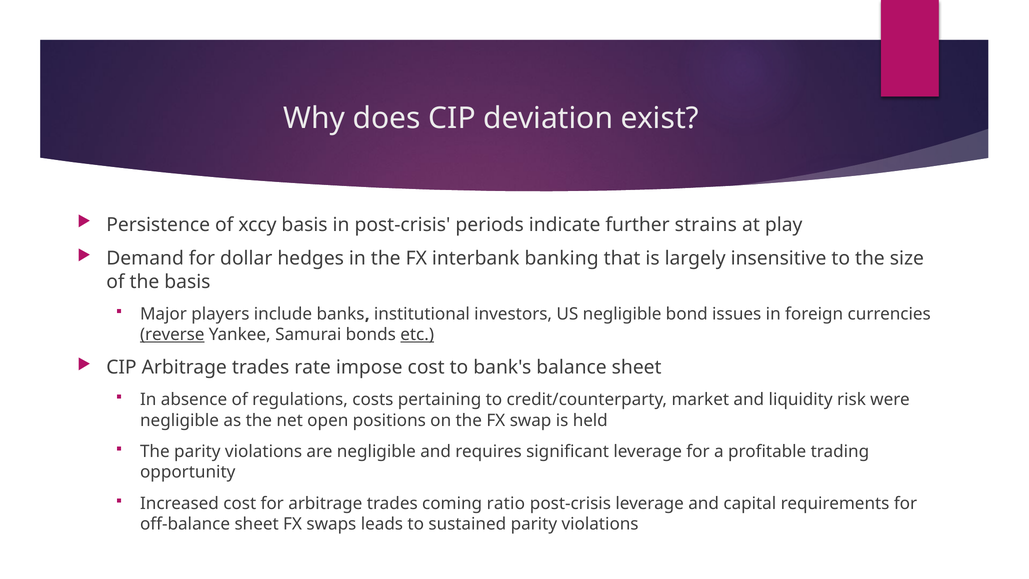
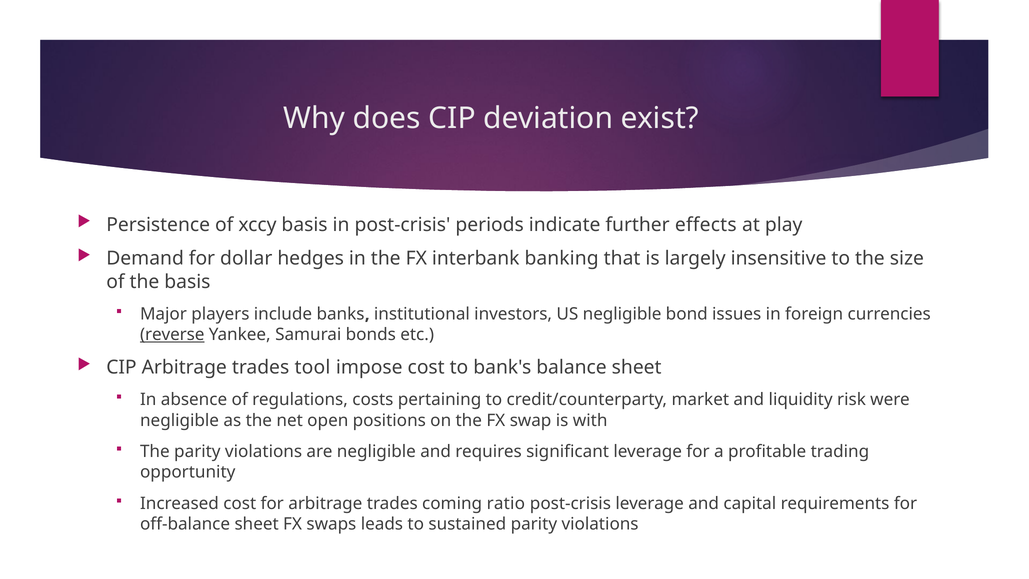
strains: strains -> effects (706, 225)
etc underline: present -> none (417, 335)
rate: rate -> tool (312, 367)
held: held -> with (590, 420)
